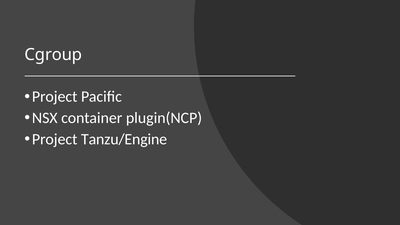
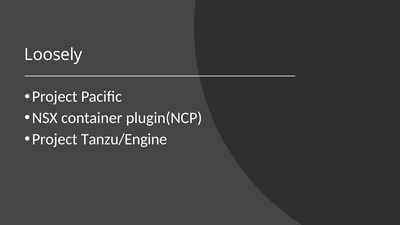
Cgroup: Cgroup -> Loosely (53, 55)
